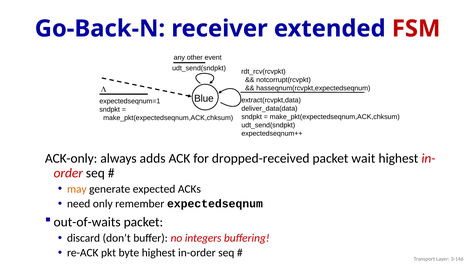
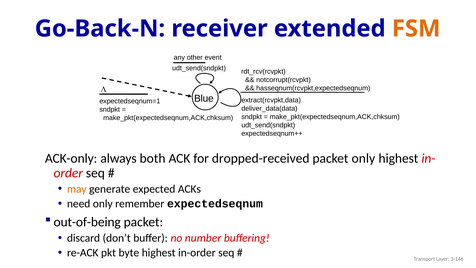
FSM colour: red -> orange (416, 29)
adds: adds -> both (153, 158)
packet wait: wait -> only (363, 158)
out-of-waits: out-of-waits -> out-of-being (87, 222)
integers: integers -> number (203, 238)
